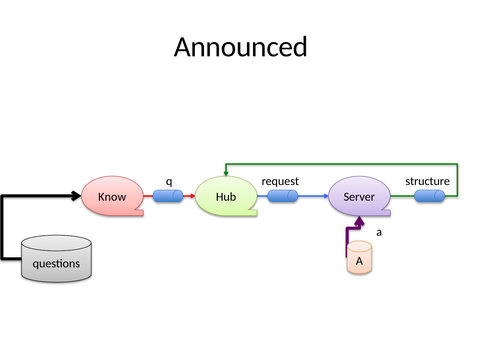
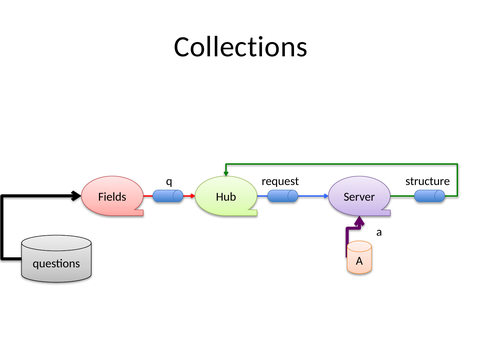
Announced: Announced -> Collections (241, 47)
Know: Know -> Fields (112, 196)
